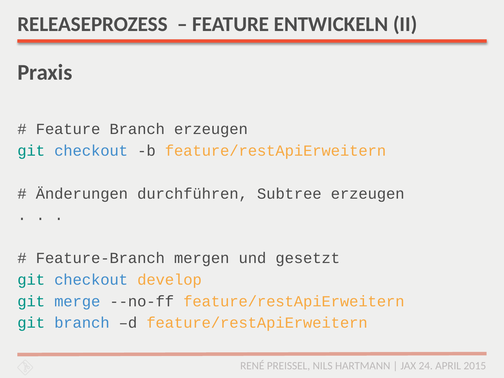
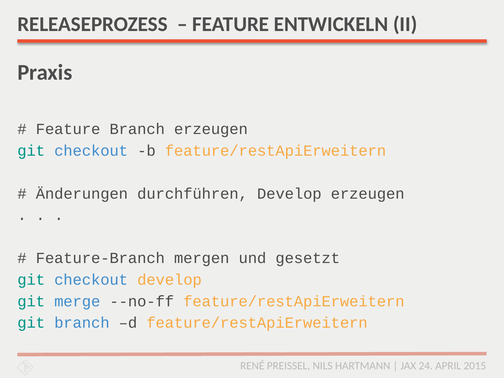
durchführen Subtree: Subtree -> Develop (289, 194)
